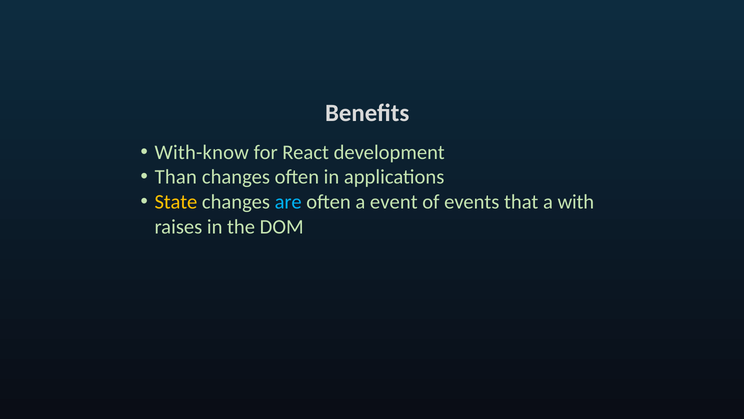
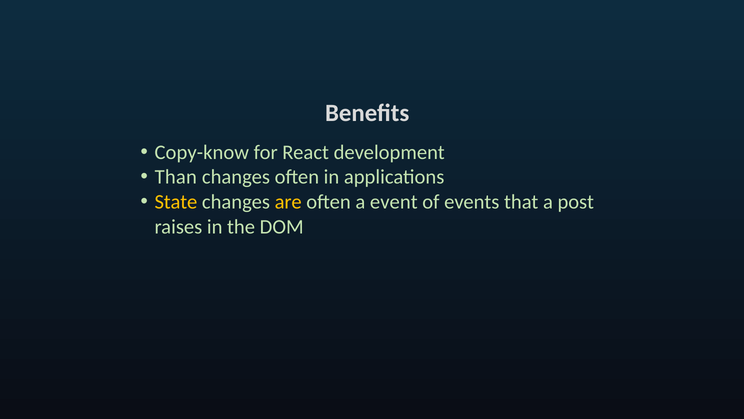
With-know: With-know -> Copy-know (202, 152)
are colour: light blue -> yellow (288, 202)
with: with -> post (576, 202)
